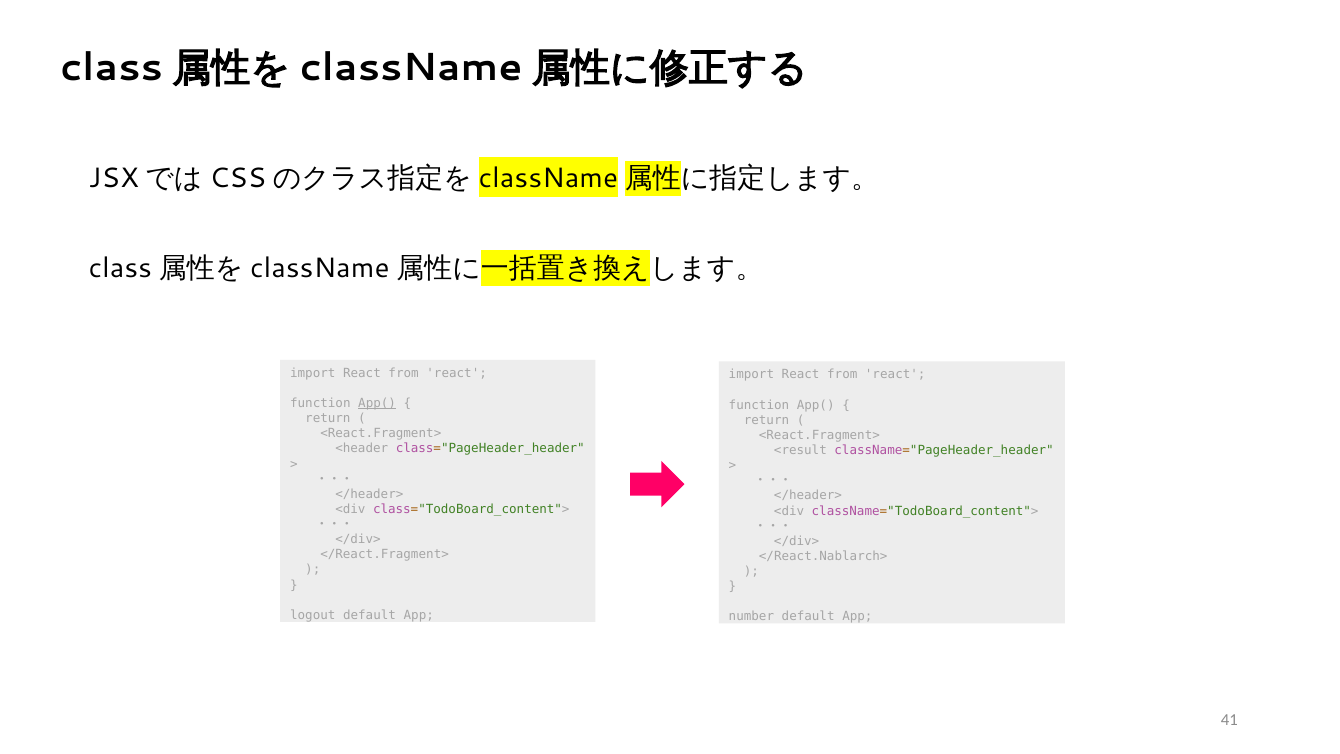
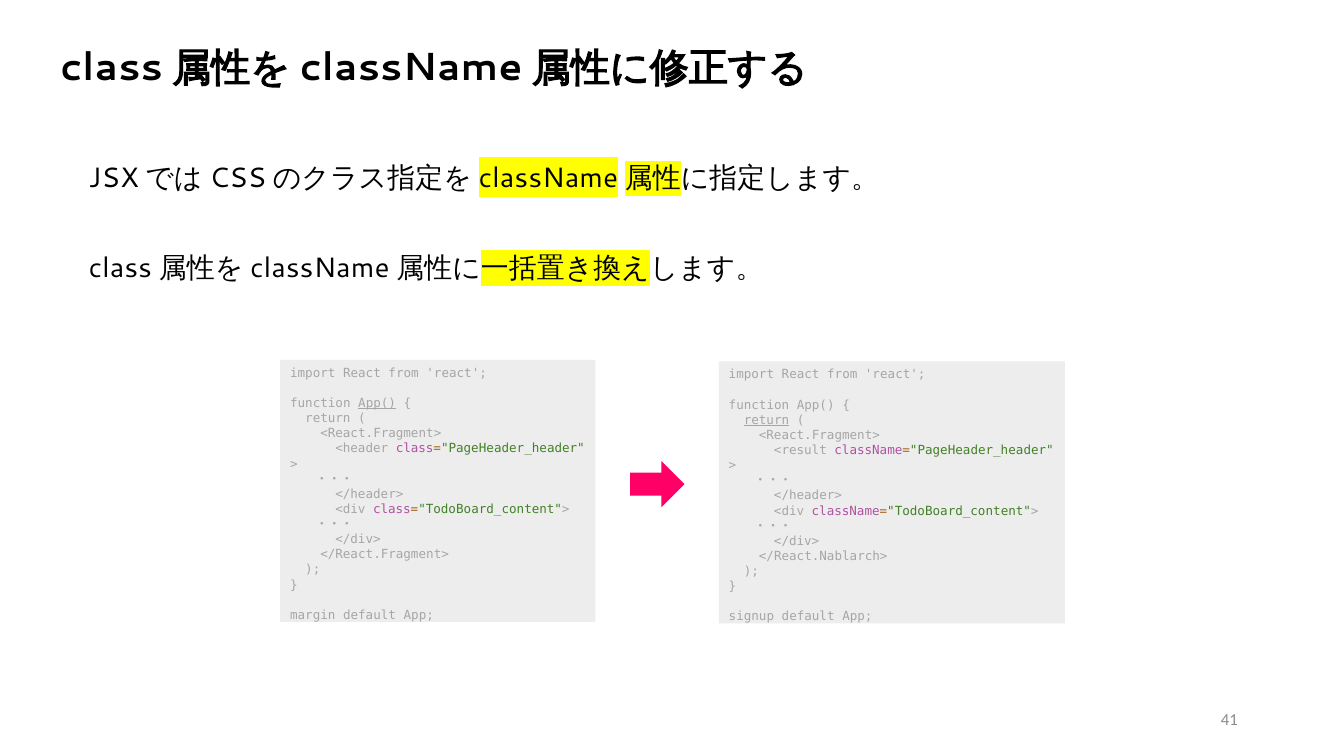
return underline: none -> present (766, 420)
logout: logout -> margin (313, 615)
number: number -> signup (751, 616)
